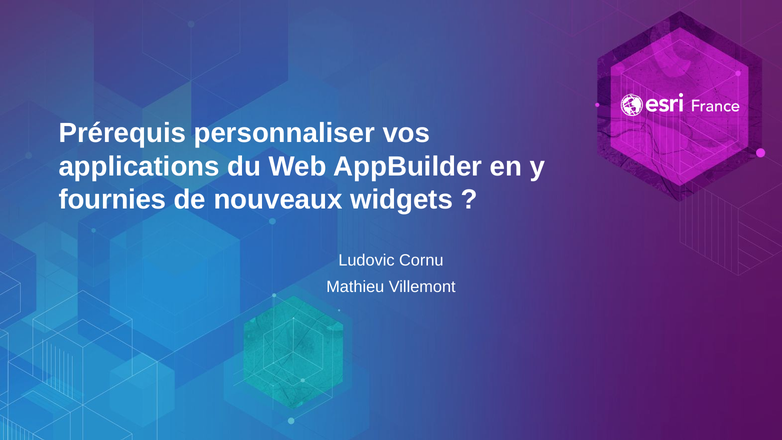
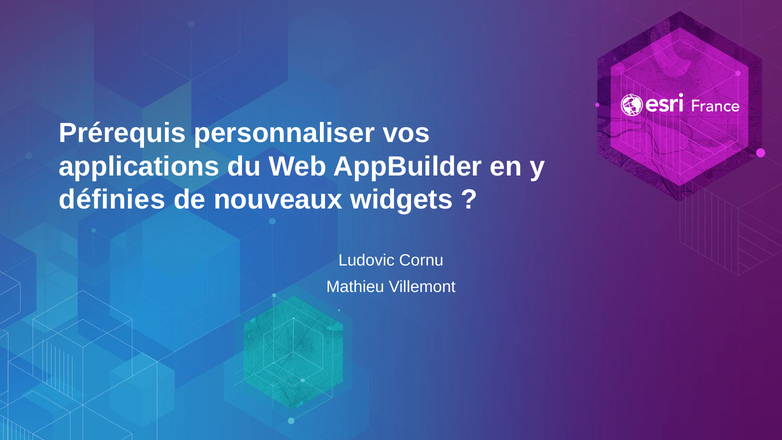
fournies: fournies -> définies (112, 200)
